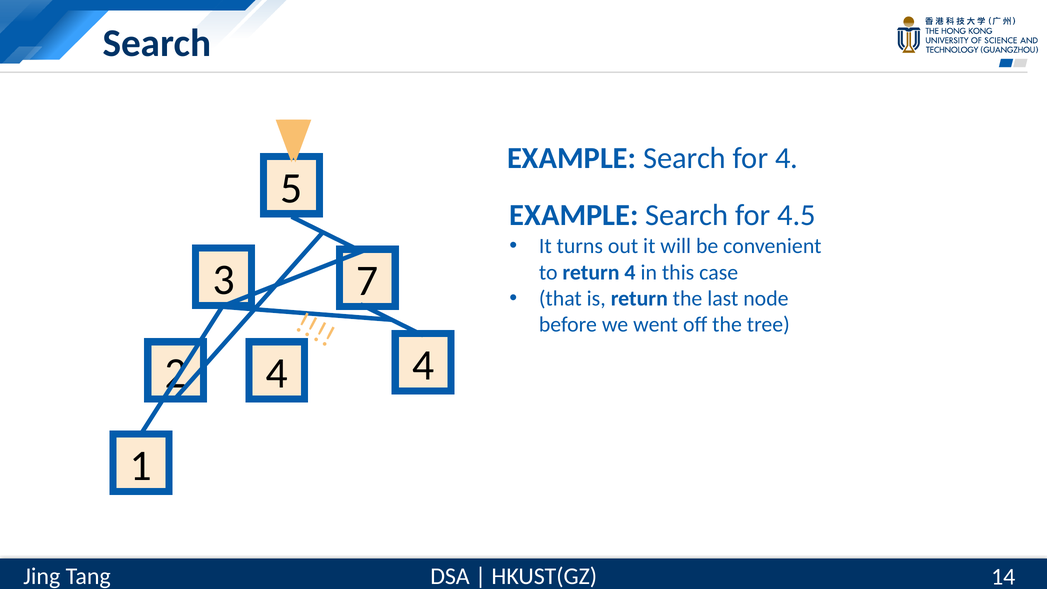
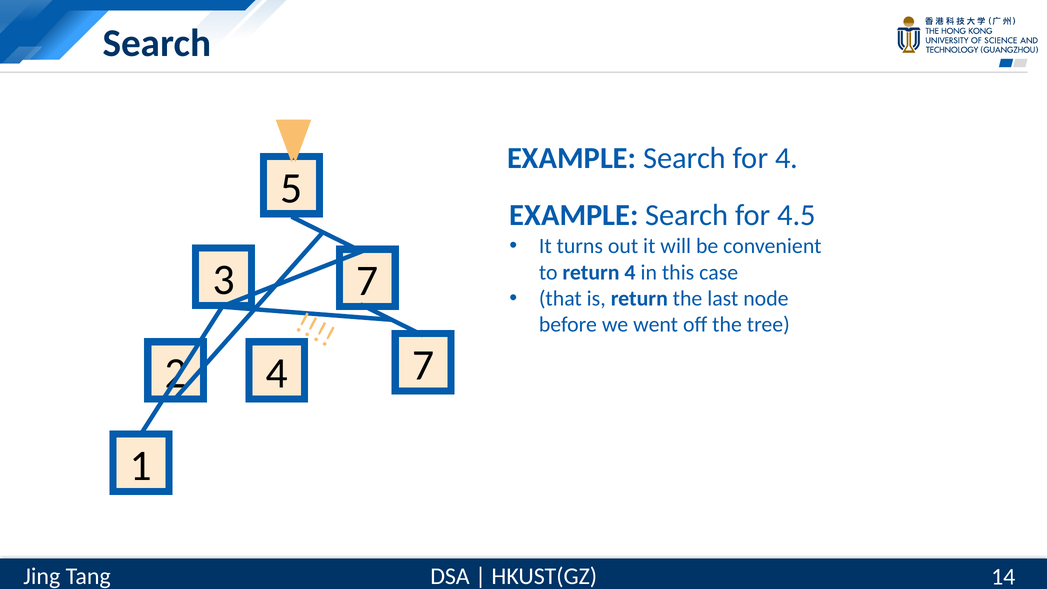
4: 4 -> 7 (423, 365)
